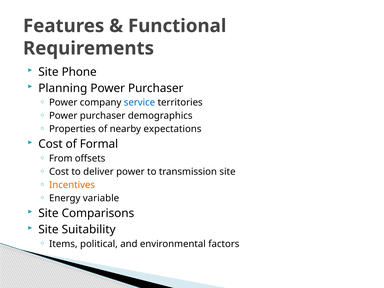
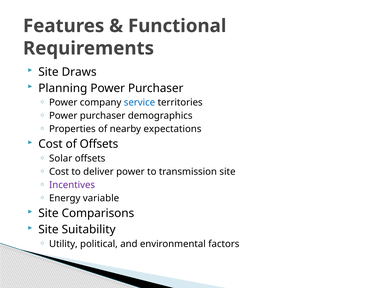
Phone: Phone -> Draws (79, 72)
of Formal: Formal -> Offsets (99, 144)
From: From -> Solar (61, 158)
Incentives colour: orange -> purple (72, 185)
Items: Items -> Utility (63, 244)
